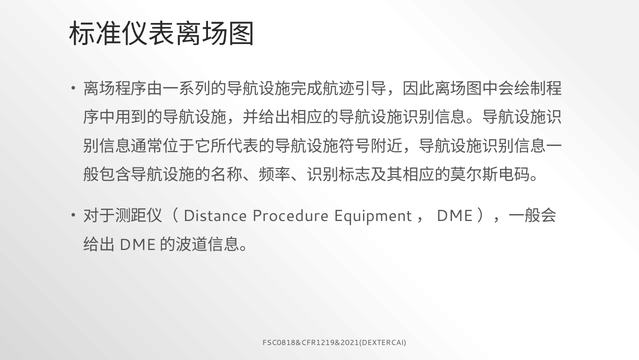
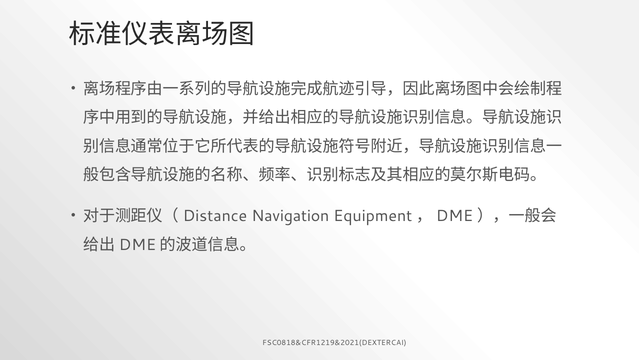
Procedure: Procedure -> Navigation (290, 216)
